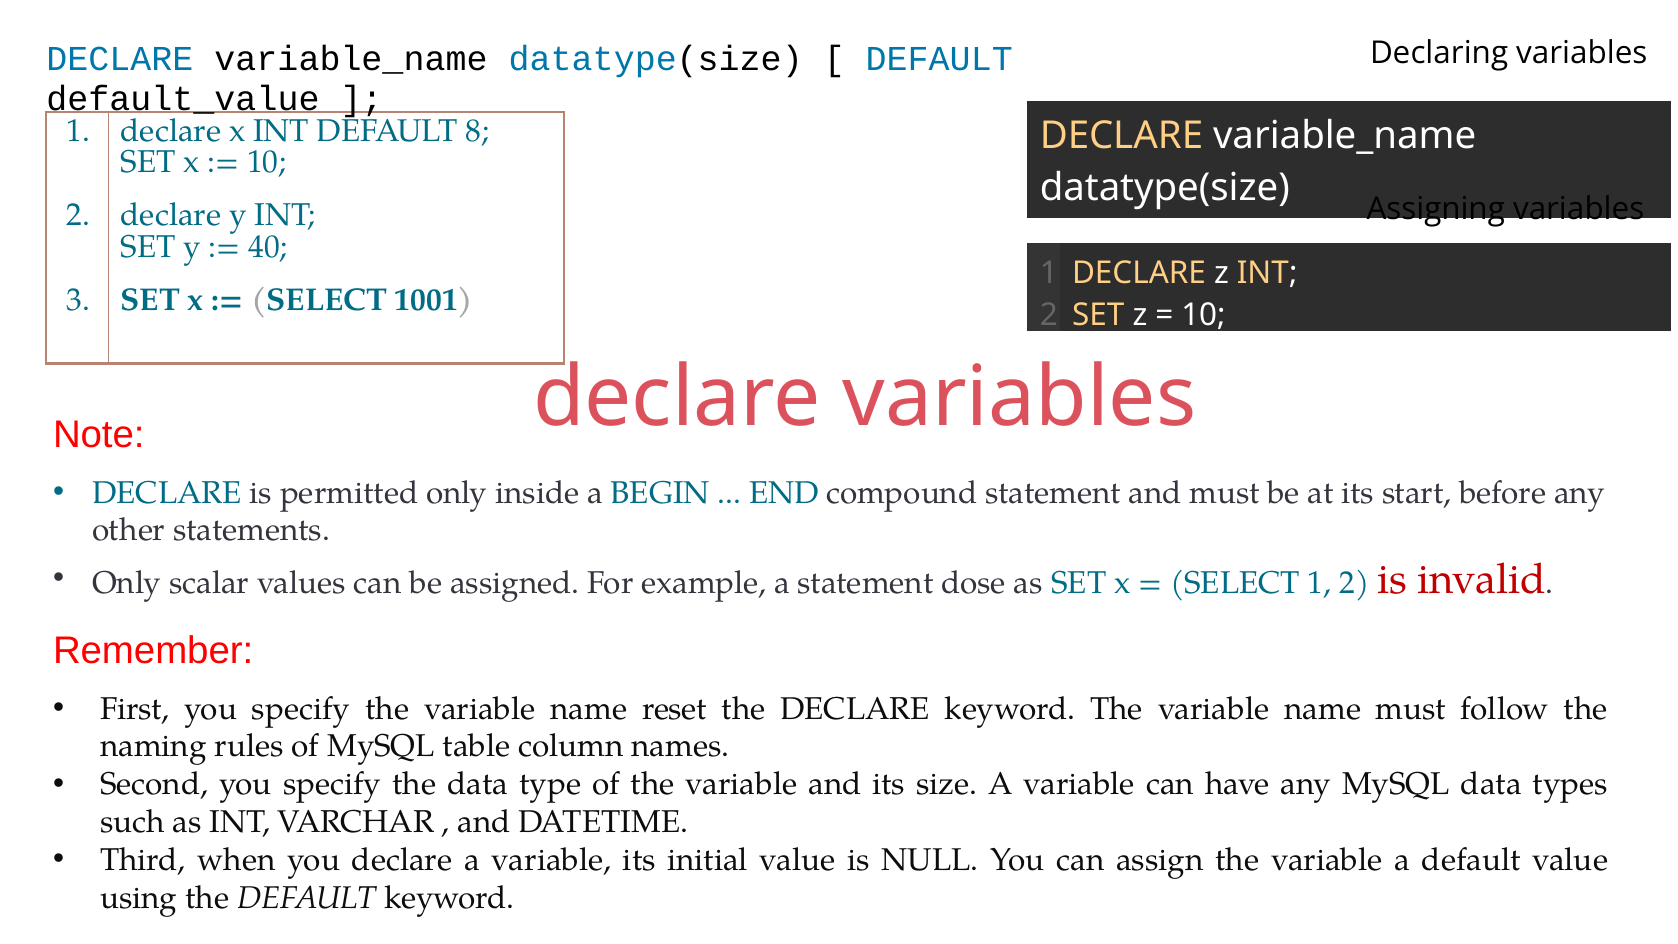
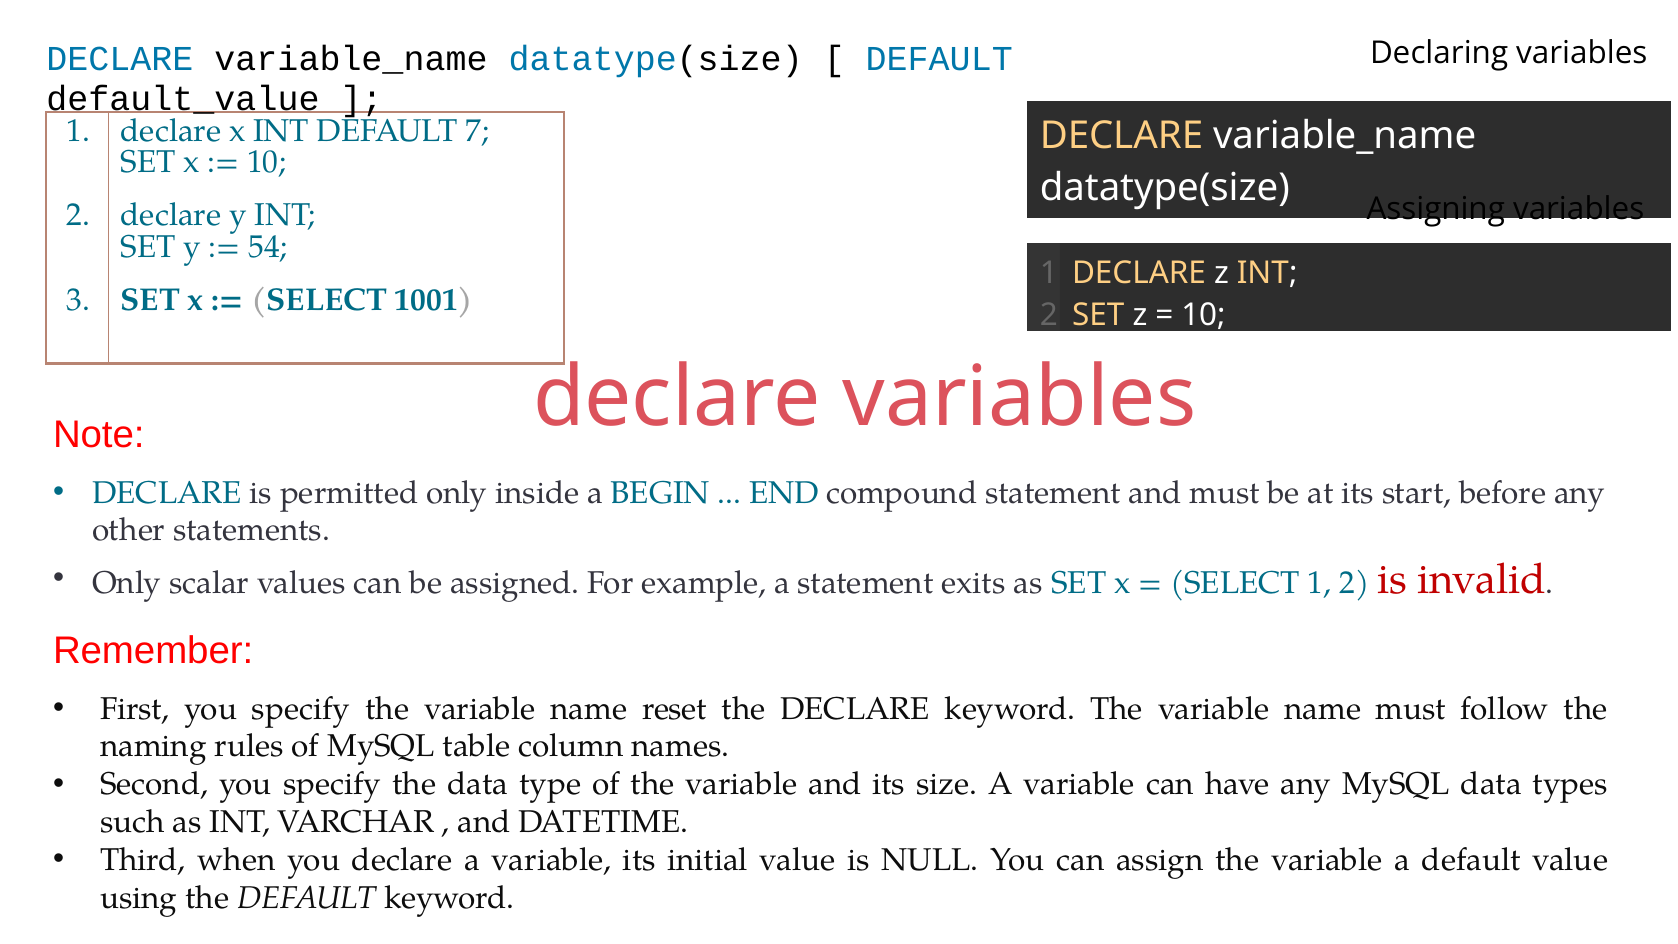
8: 8 -> 7 (477, 131)
40: 40 -> 54 (268, 247)
dose: dose -> exits (973, 583)
